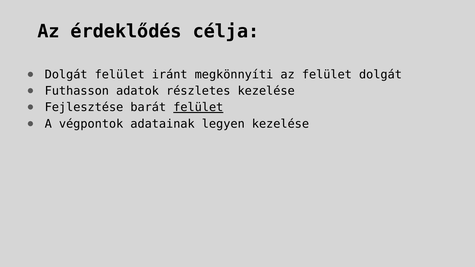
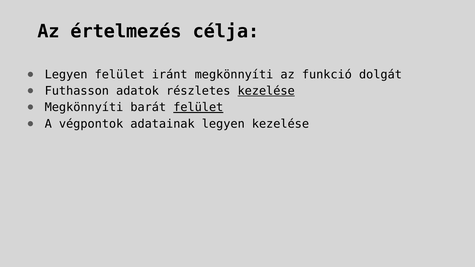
érdeklődés: érdeklődés -> értelmezés (126, 31)
Dolgát: Dolgát -> Legyen (66, 75)
az felület: felület -> funkció (327, 75)
kezelése underline: none -> present (266, 91)
Fejlesztése: Fejlesztése -> Megkönnyíti (84, 107)
